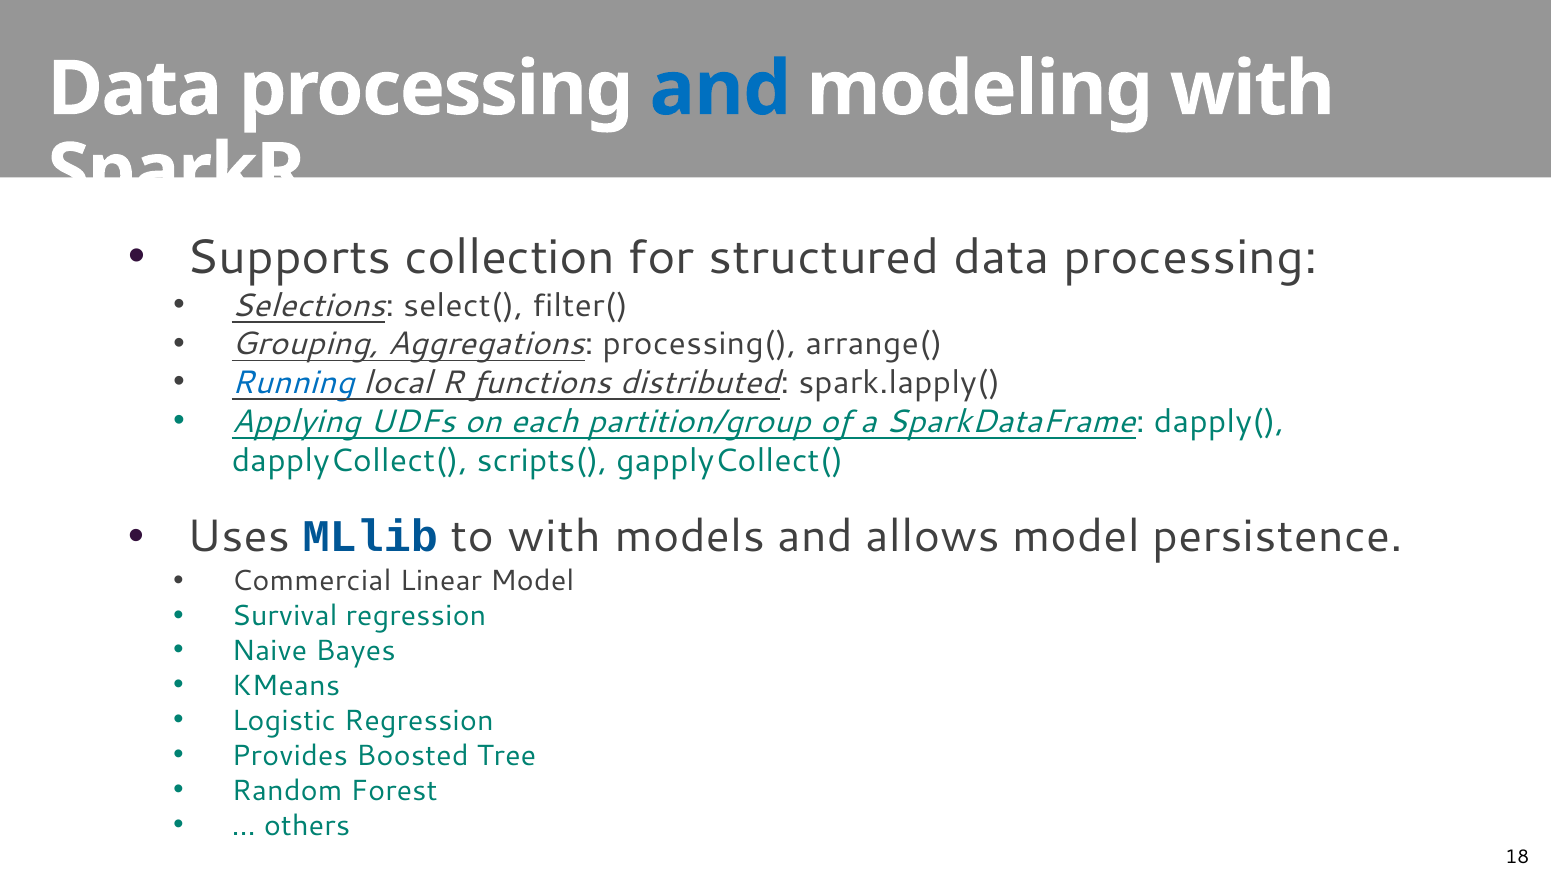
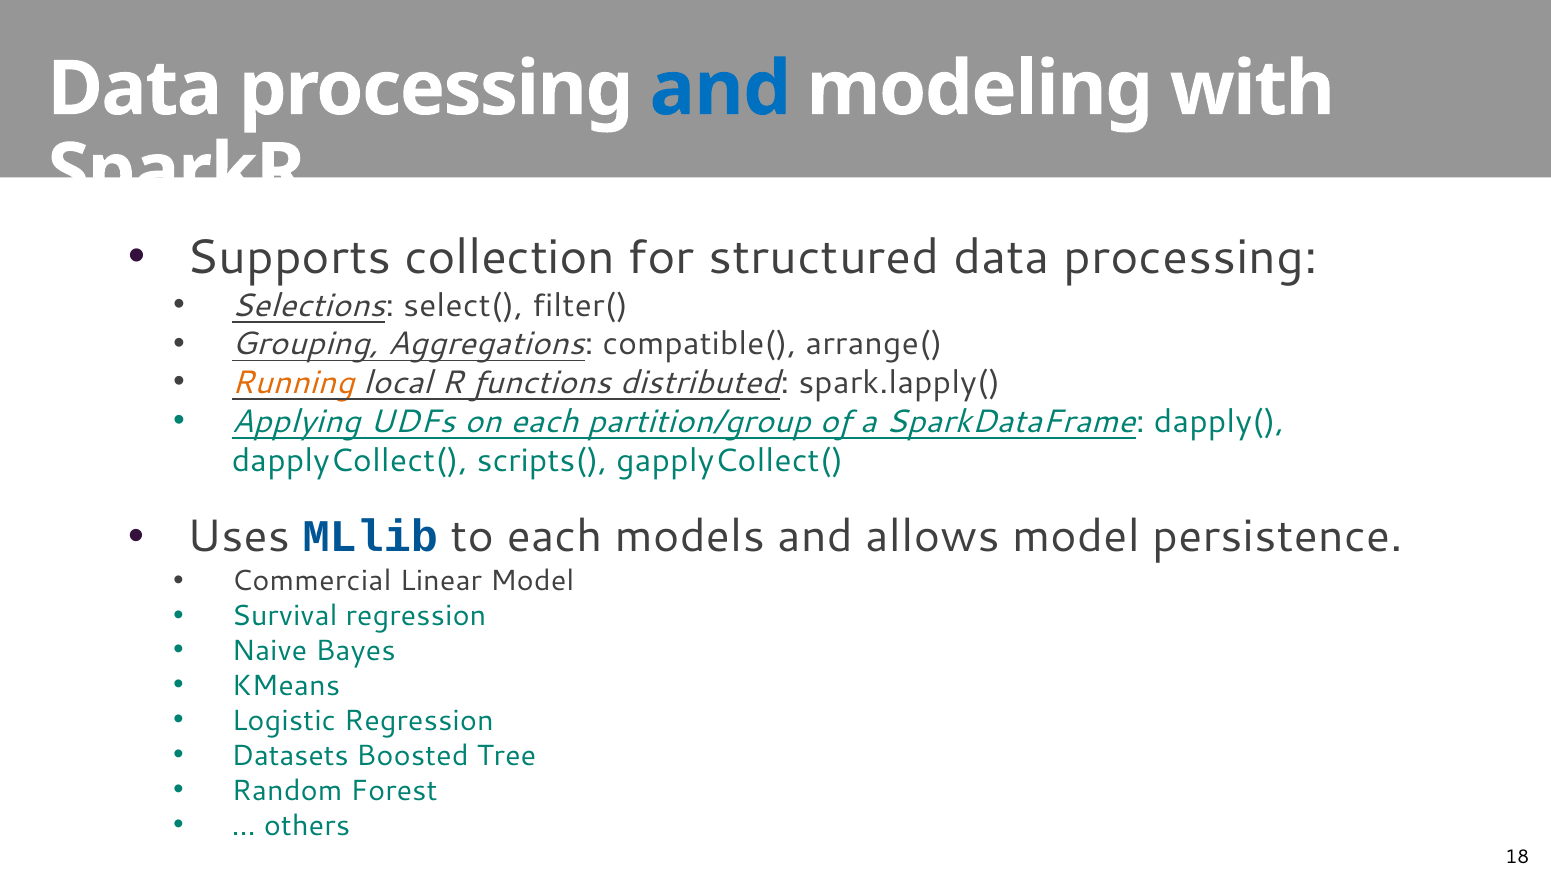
processing(: processing( -> compatible( (699, 344)
Running colour: blue -> orange (293, 383)
to with: with -> each (554, 537)
Provides: Provides -> Datasets (290, 755)
